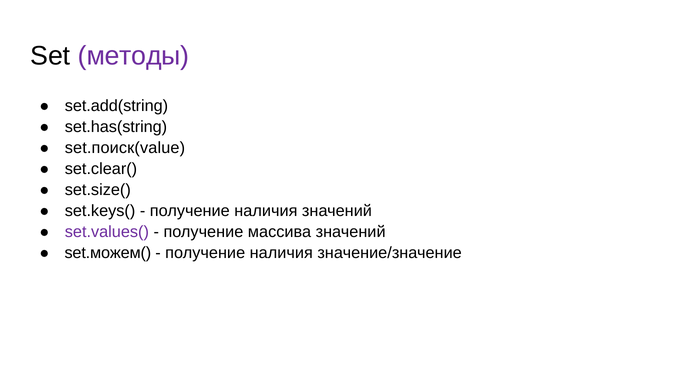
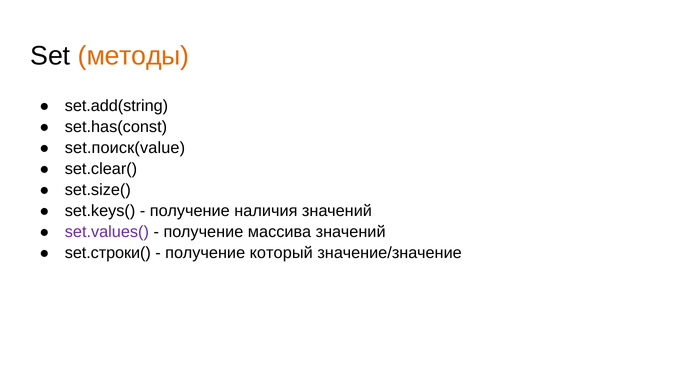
методы colour: purple -> orange (134, 56)
set.has(string: set.has(string -> set.has(const (116, 127)
set.можем(: set.можем( -> set.строки( (108, 253)
наличия: наличия -> который (281, 253)
